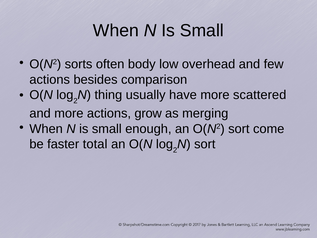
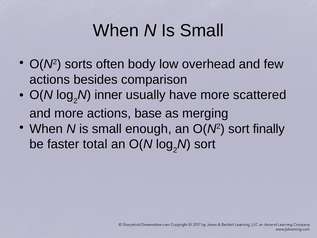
thing: thing -> inner (108, 95)
grow: grow -> base (148, 113)
come: come -> finally (269, 129)
